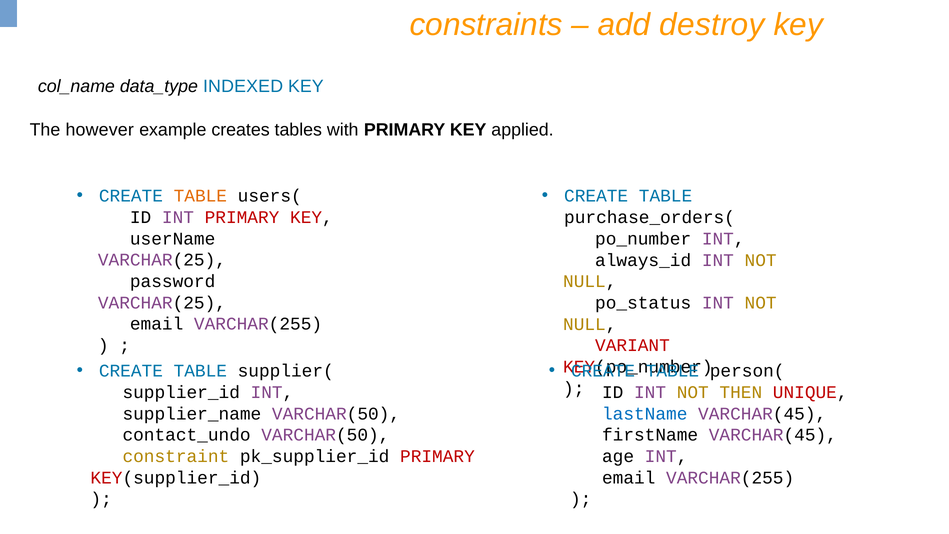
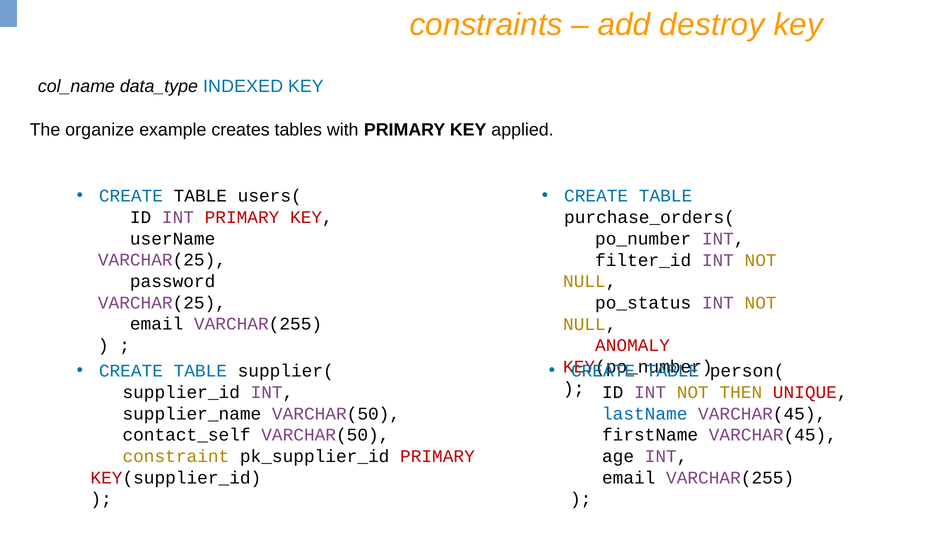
however: however -> organize (100, 130)
TABLE colour: orange -> black (200, 196)
always_id: always_id -> filter_id (643, 260)
VARIANT: VARIANT -> ANOMALY (632, 345)
contact_undo: contact_undo -> contact_self (187, 435)
